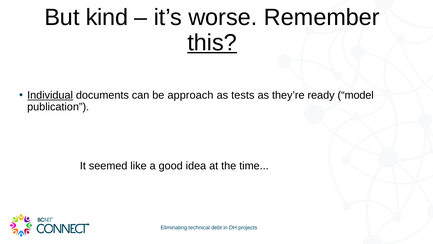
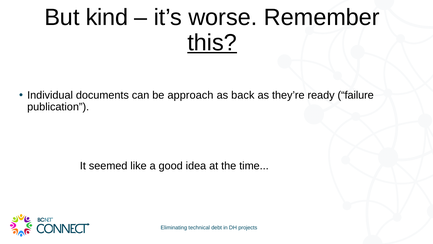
Individual underline: present -> none (50, 95)
tests: tests -> back (243, 95)
model: model -> failure (356, 95)
